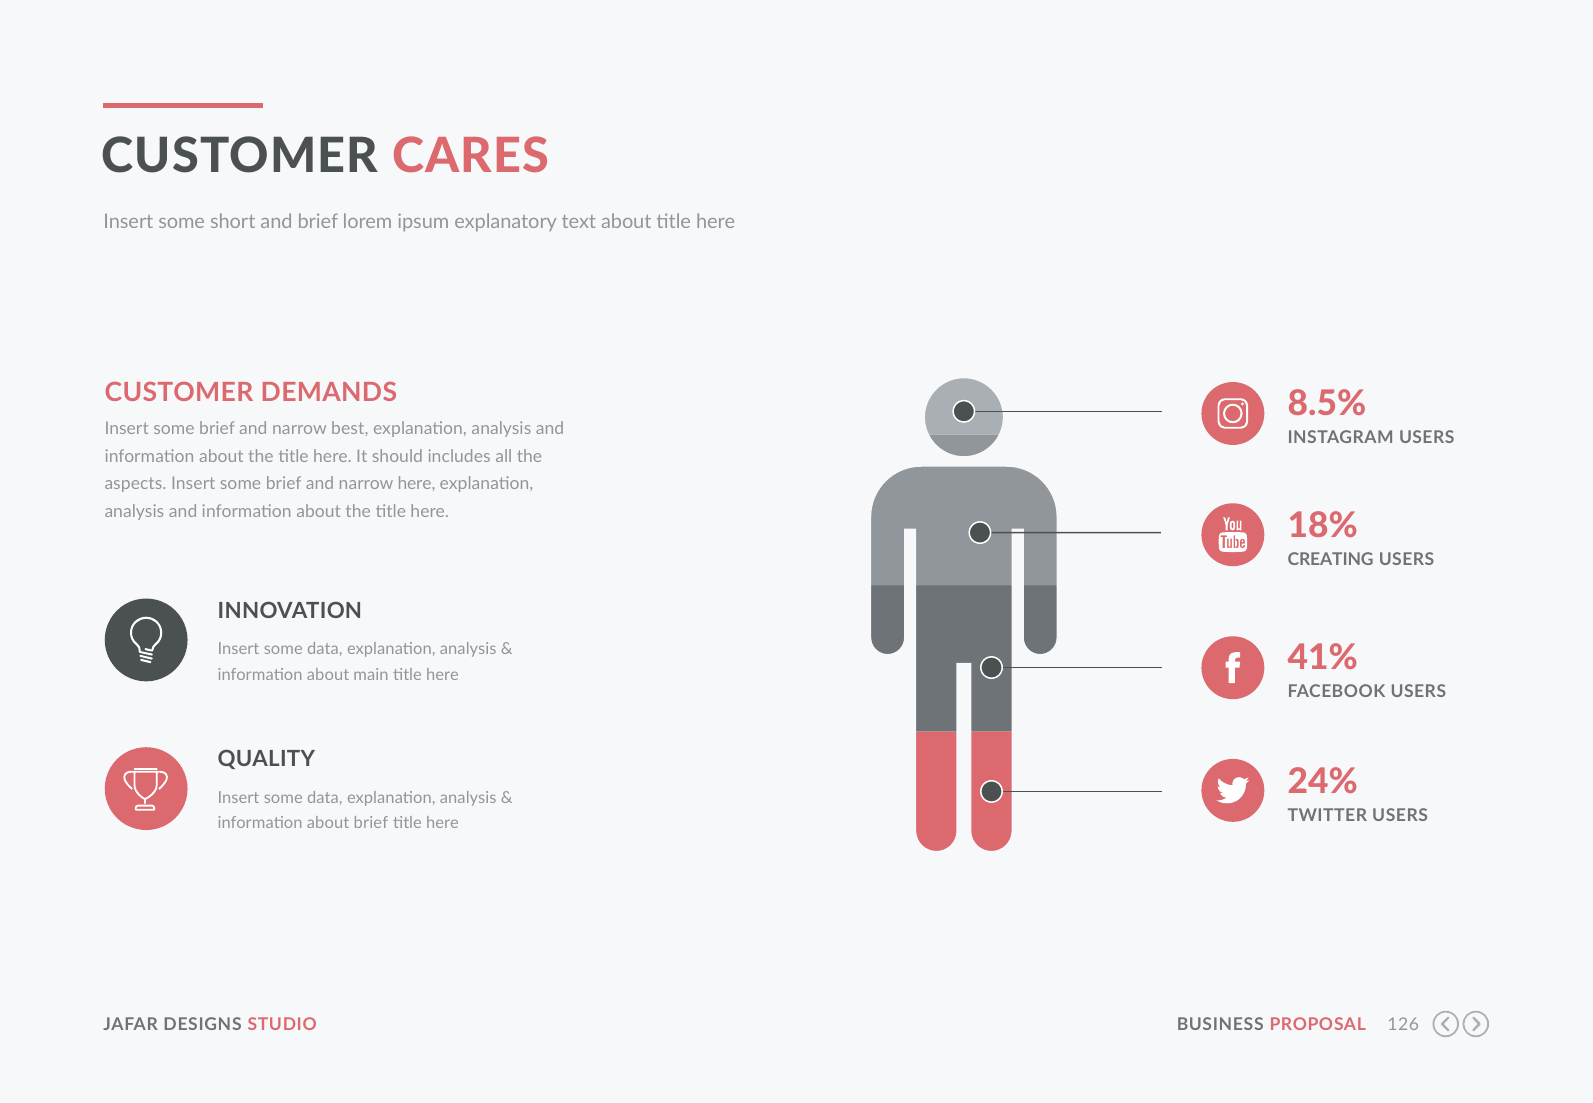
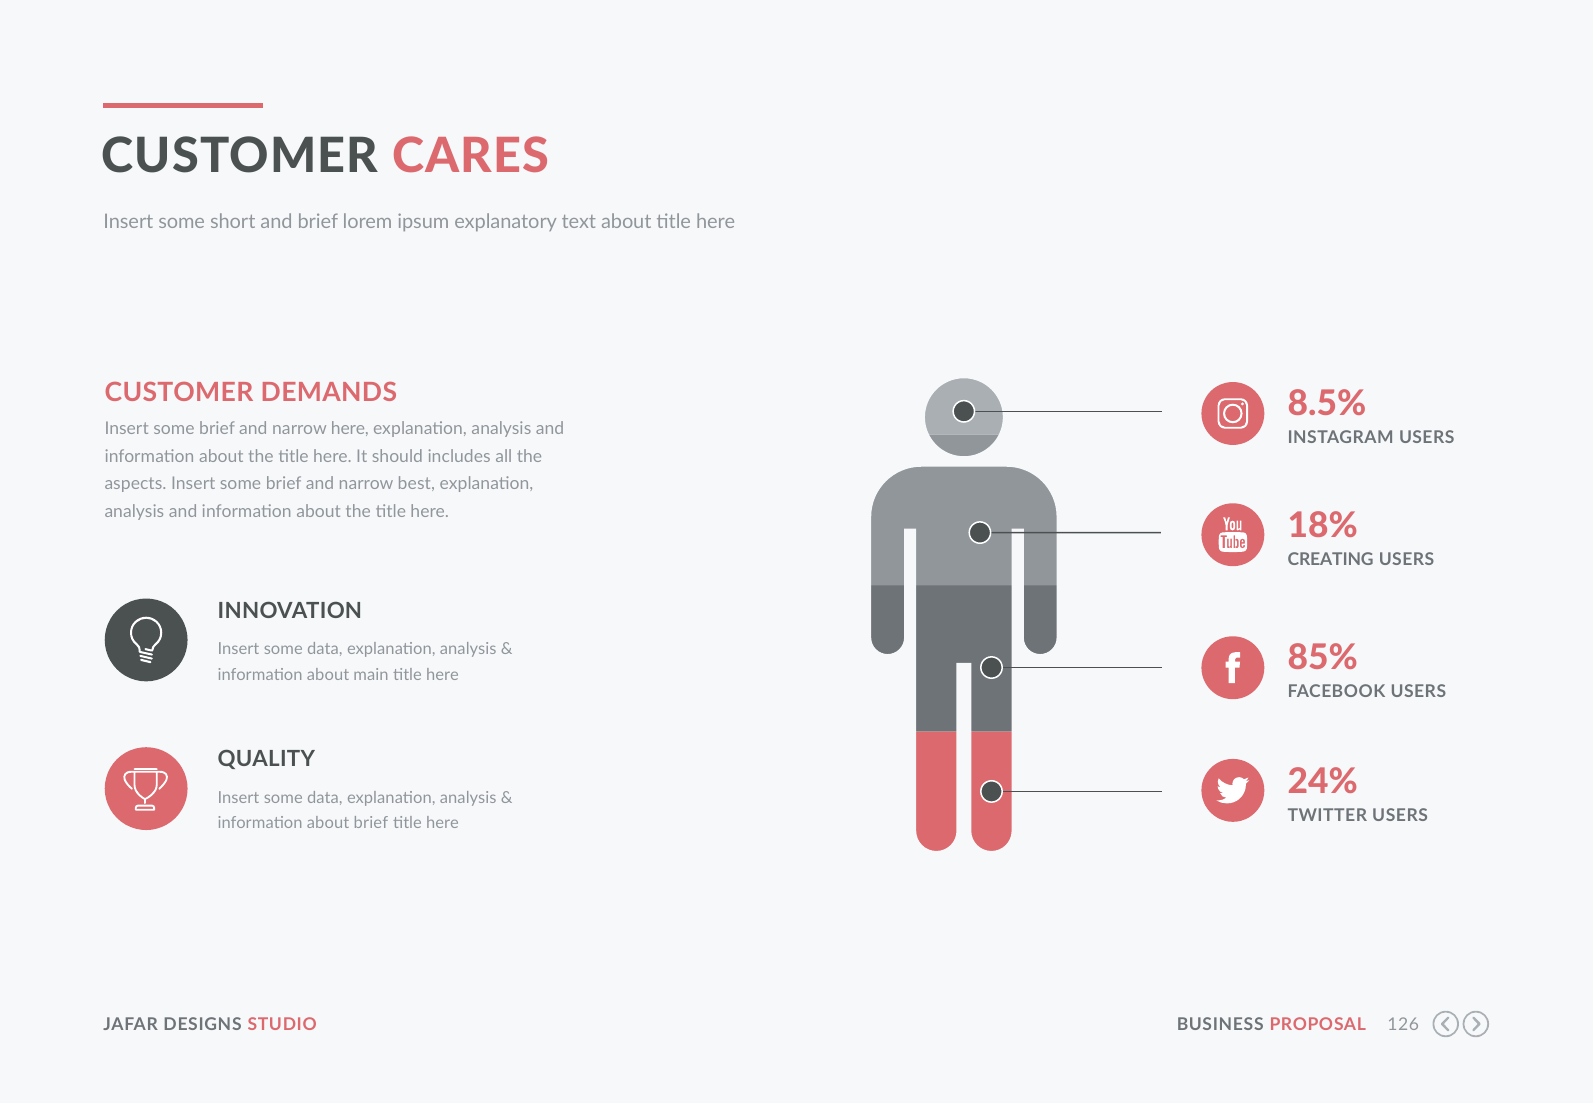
narrow best: best -> here (350, 429)
narrow here: here -> best (416, 484)
41%: 41% -> 85% (1323, 658)
